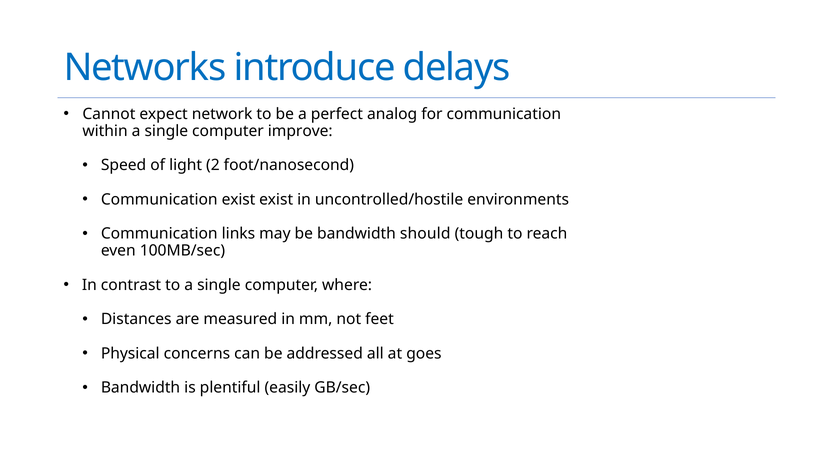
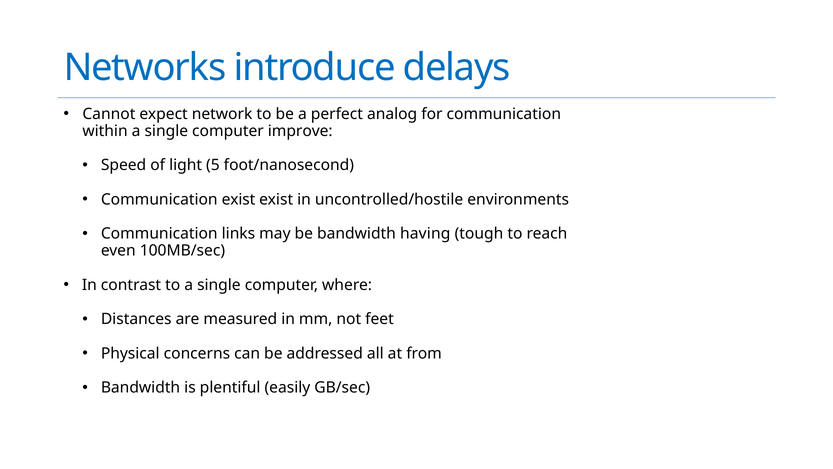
2: 2 -> 5 (213, 165)
should: should -> having (425, 234)
goes: goes -> from (424, 353)
